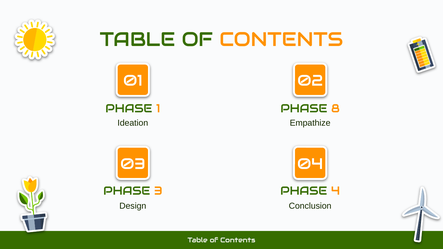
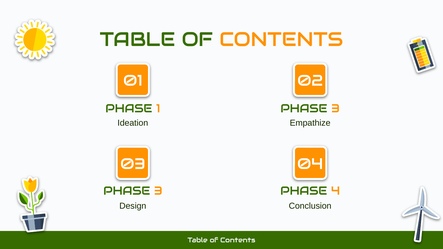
8: 8 -> 3 (335, 109)
